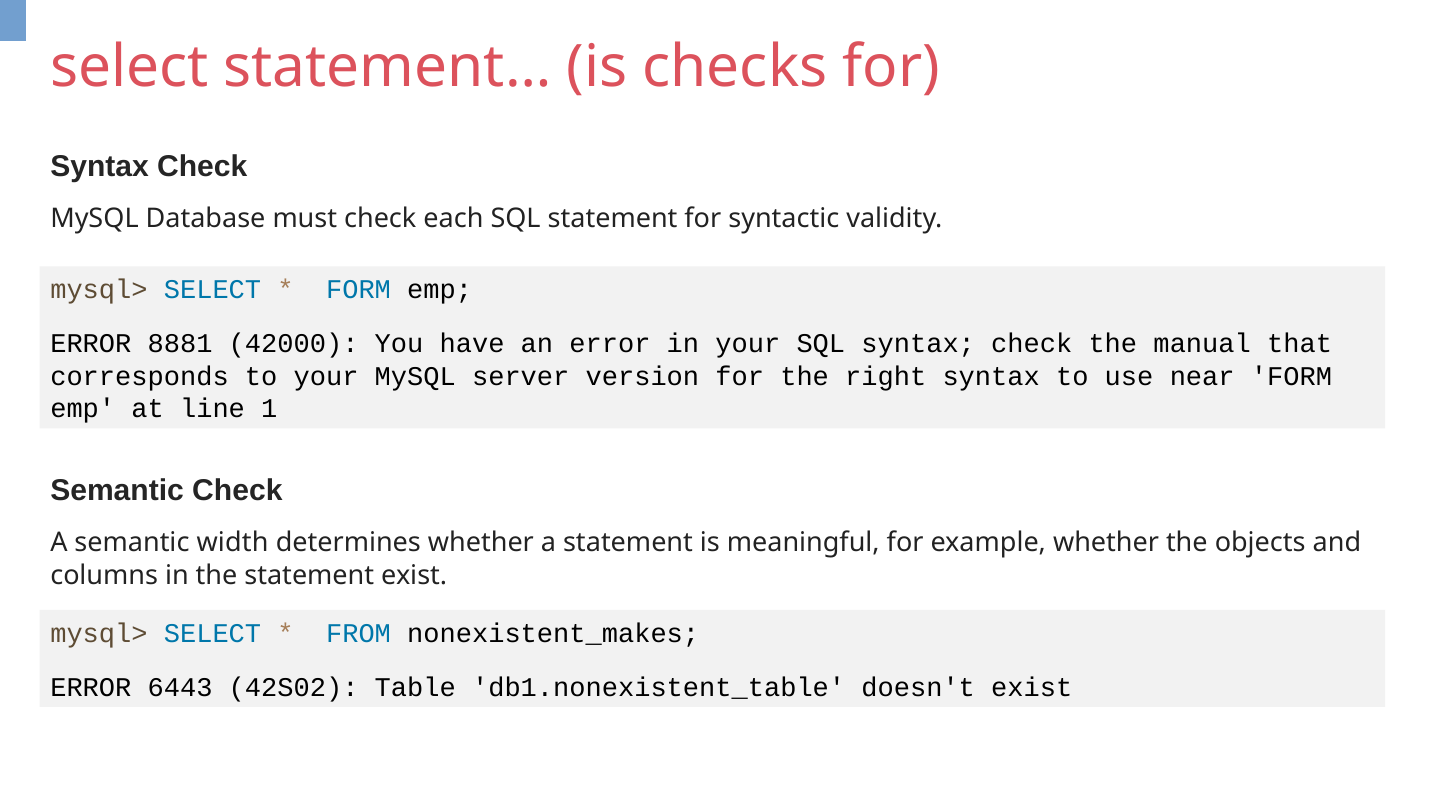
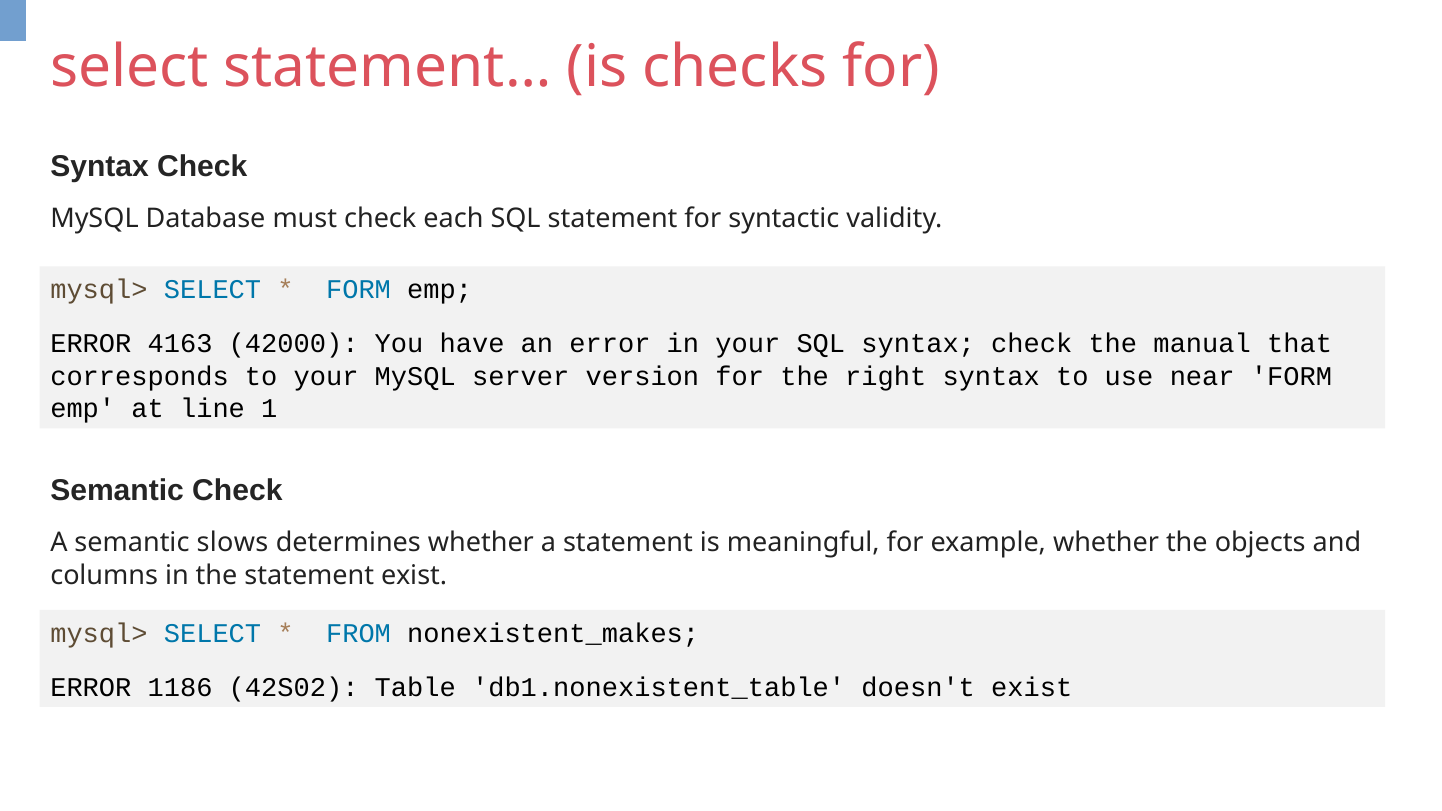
8881: 8881 -> 4163 (180, 344)
width: width -> slows (233, 543)
6443: 6443 -> 1186 (180, 687)
